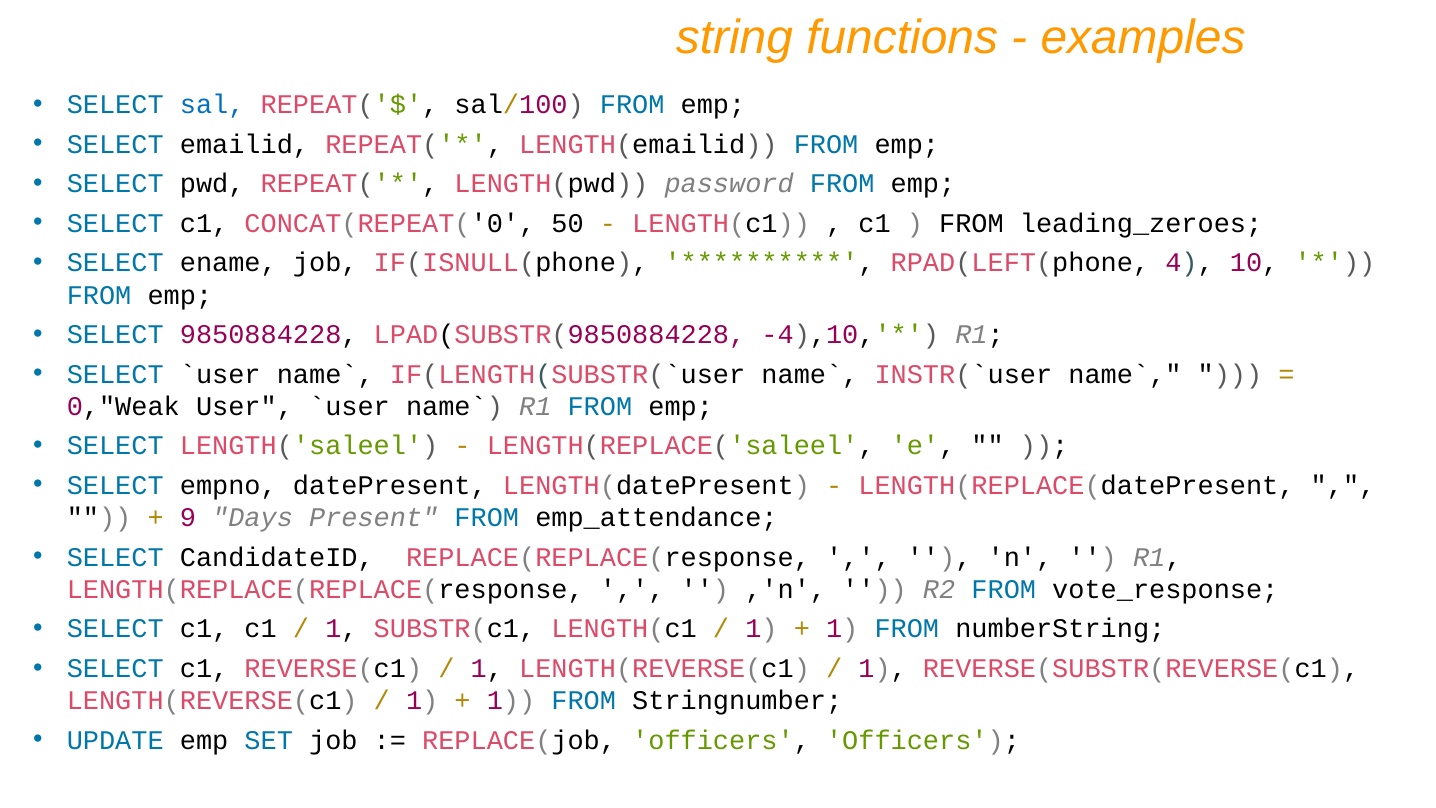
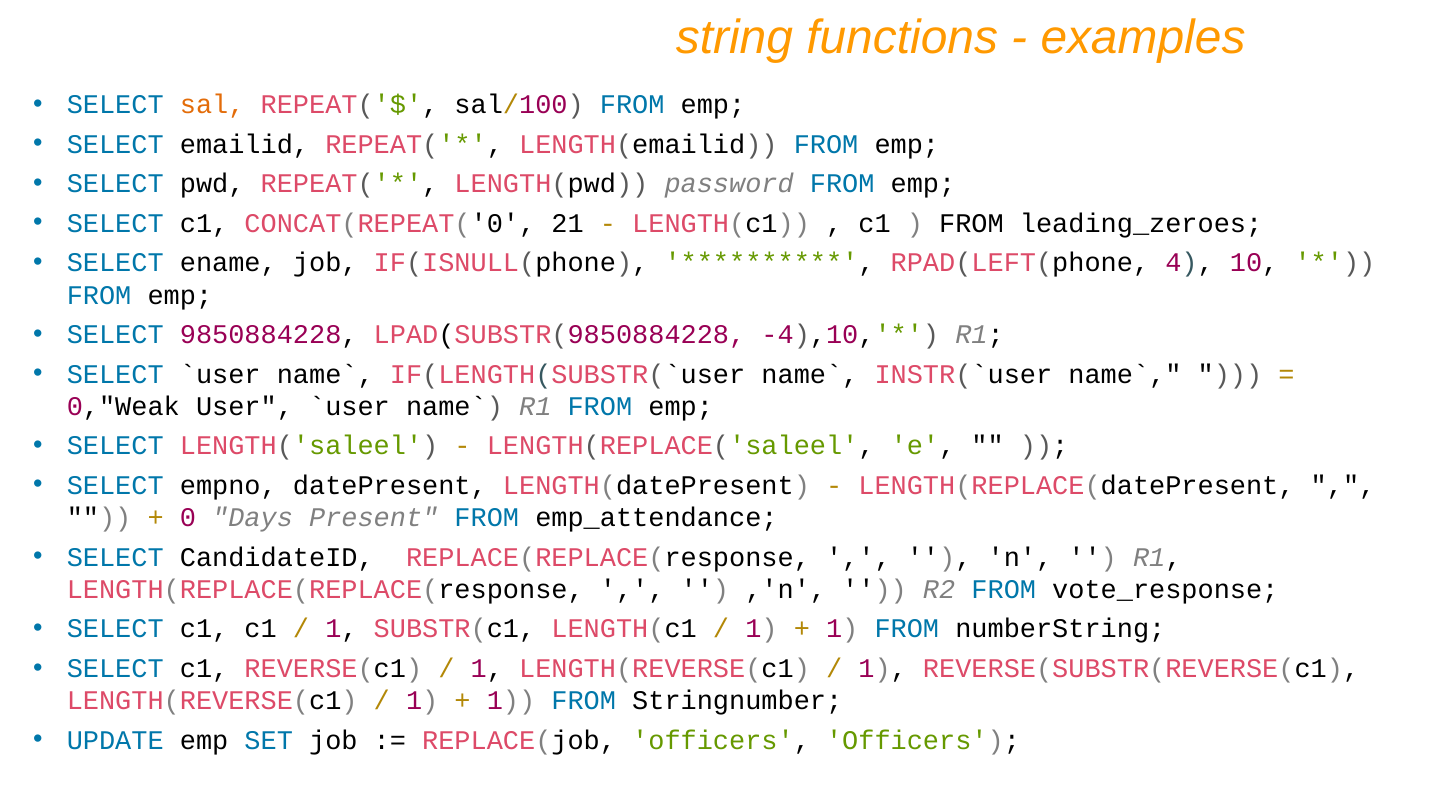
sal colour: blue -> orange (212, 105)
50: 50 -> 21 (568, 223)
9: 9 -> 0 (188, 518)
